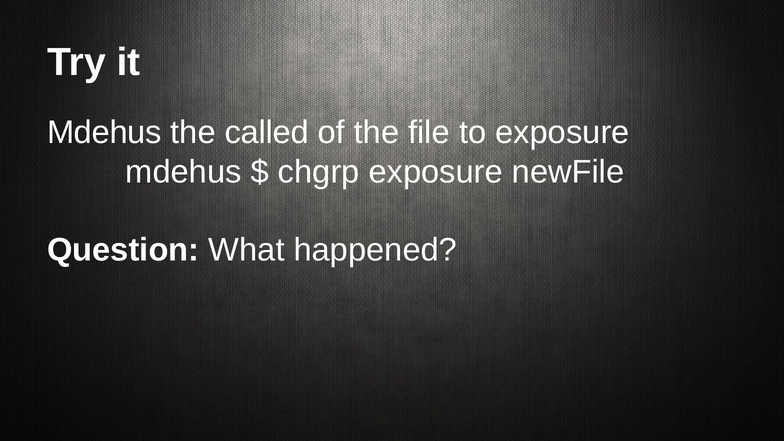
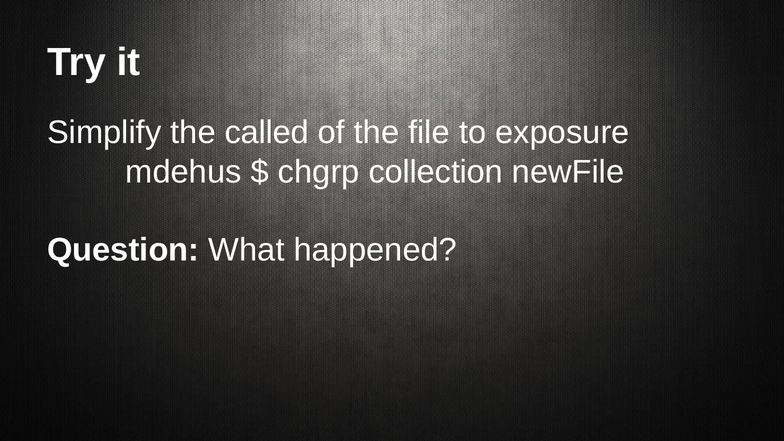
Mdehus: Mdehus -> Simplify (104, 133)
chgrp exposure: exposure -> collection (436, 172)
